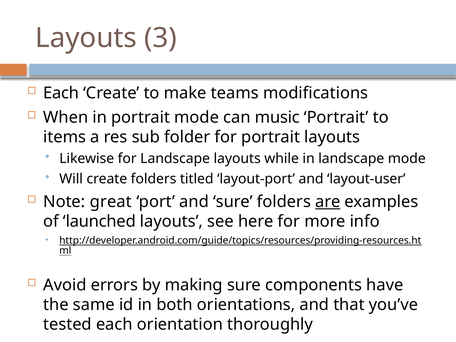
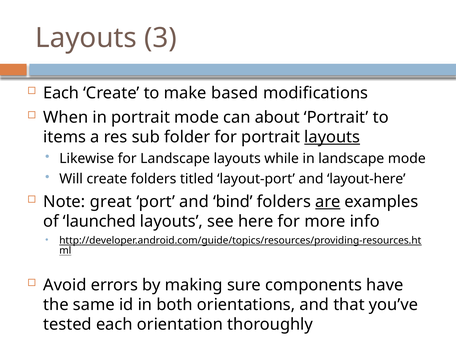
teams: teams -> based (235, 93)
music: music -> about (277, 117)
layouts underline: none -> present (332, 137)
layout-user: layout-user -> layout-here (366, 179)
and sure: sure -> bind (233, 202)
